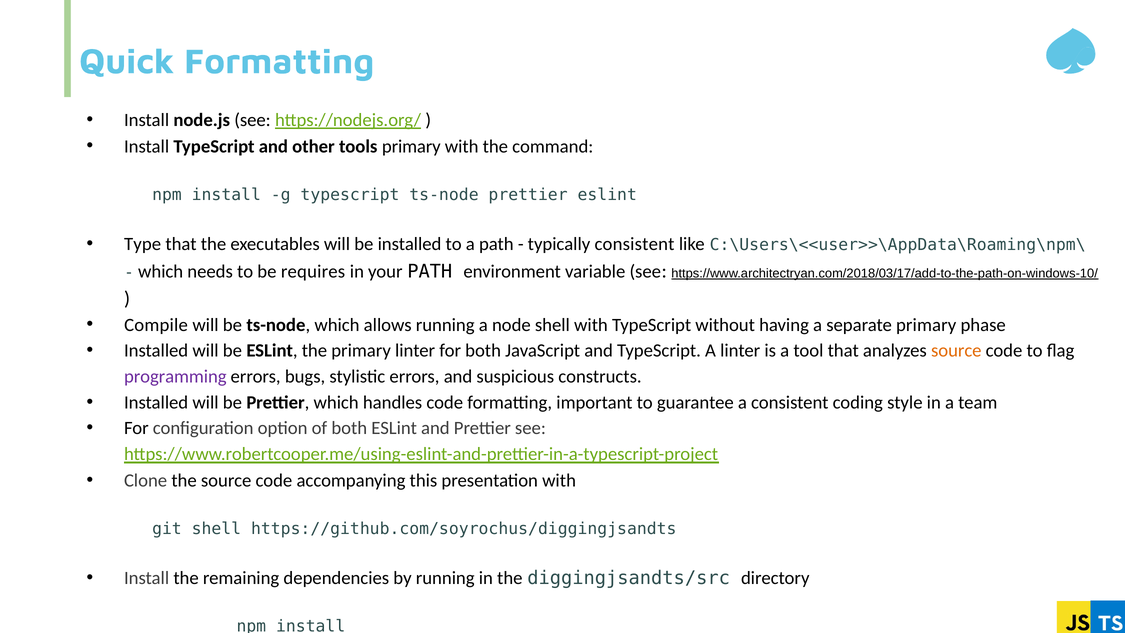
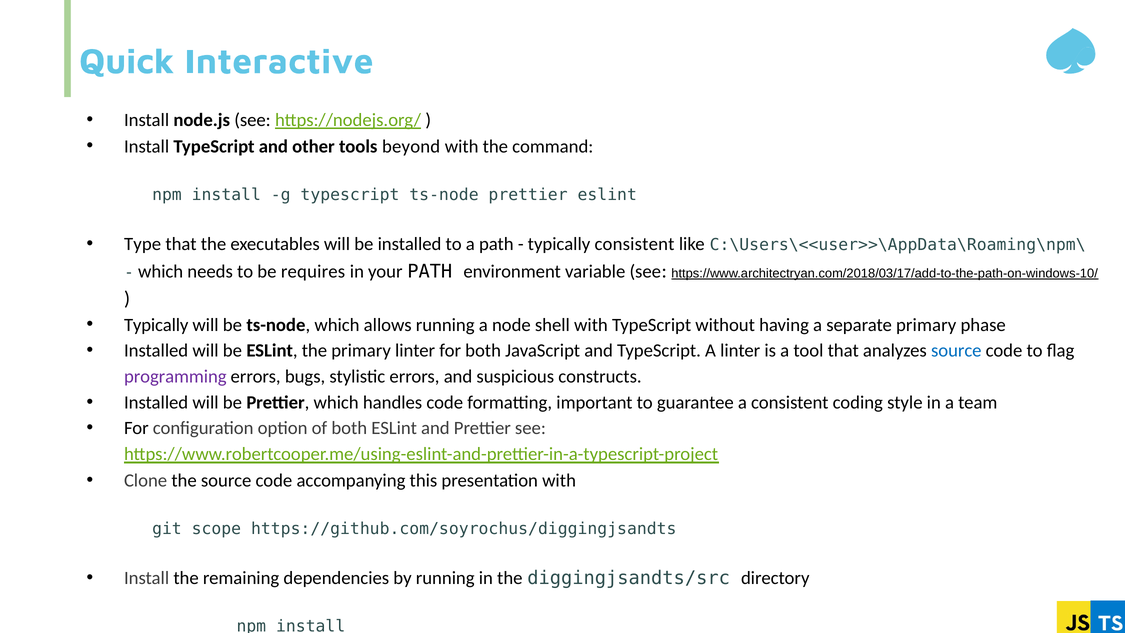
Quick Formatting: Formatting -> Interactive (279, 62)
tools primary: primary -> beyond (411, 146)
Compile: Compile -> Typically (156, 325)
source colour: orange -> blue (956, 351)
git shell: shell -> scope (216, 529)
